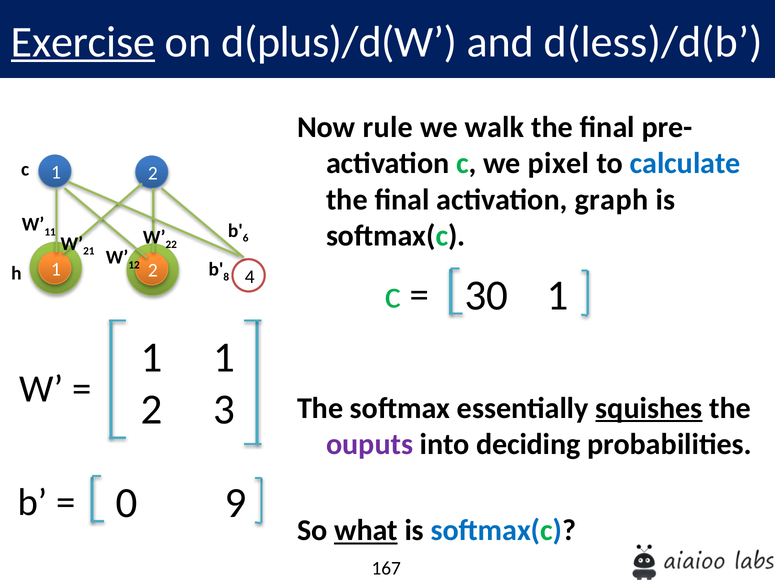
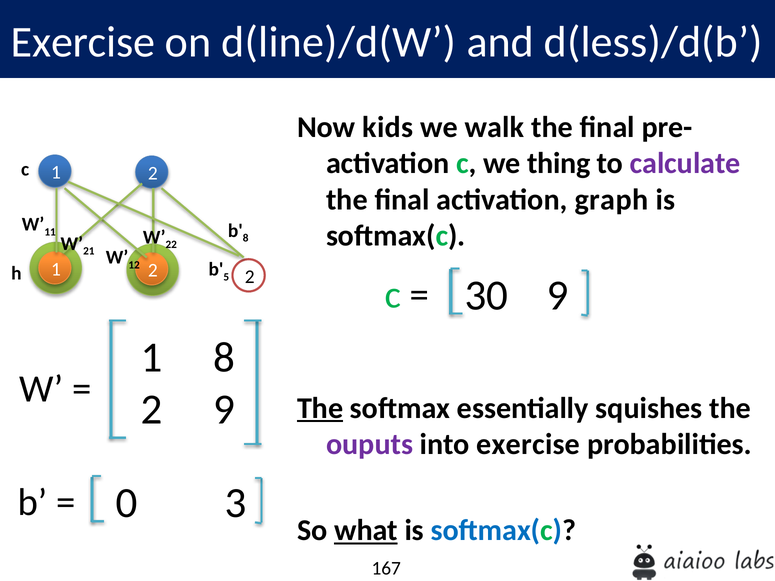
Exercise underline: present -> none (83, 42)
d(plus)/d(W: d(plus)/d(W -> d(line)/d(W (339, 42)
rule: rule -> kids (388, 127)
pixel: pixel -> thing (559, 164)
calculate colour: blue -> purple (685, 164)
b 6: 6 -> 8 (246, 238)
8: 8 -> 5 (226, 277)
4: 4 -> 2 (250, 277)
30 1: 1 -> 9 (558, 296)
1: 1 -> 8 (224, 358)
2 3: 3 -> 9 (224, 409)
The underline: none -> present (320, 408)
squishes underline: present -> none (649, 408)
into deciding: deciding -> exercise (528, 444)
9: 9 -> 3 (236, 503)
